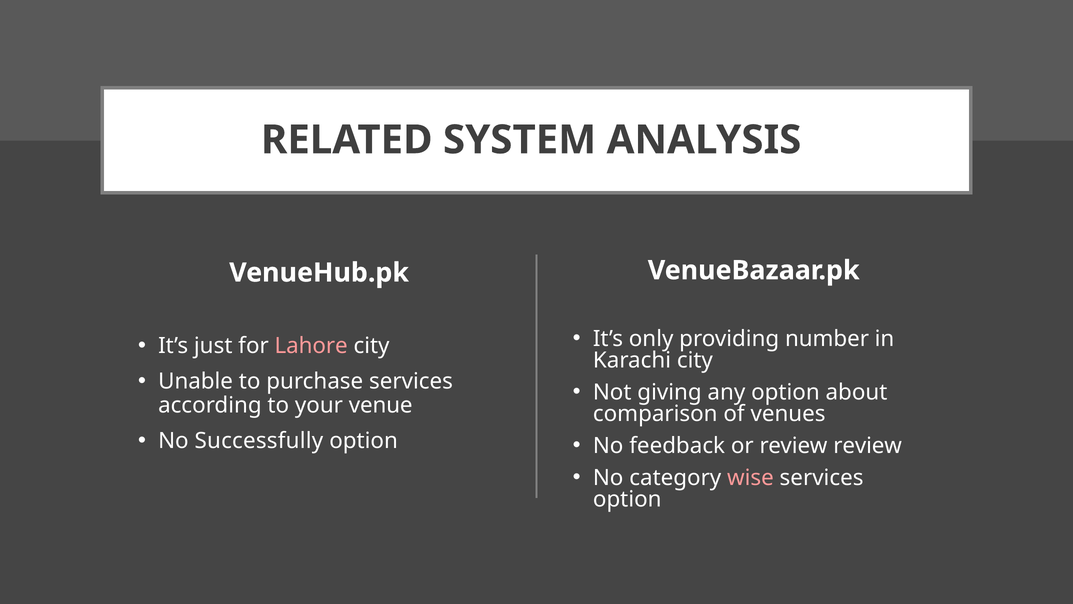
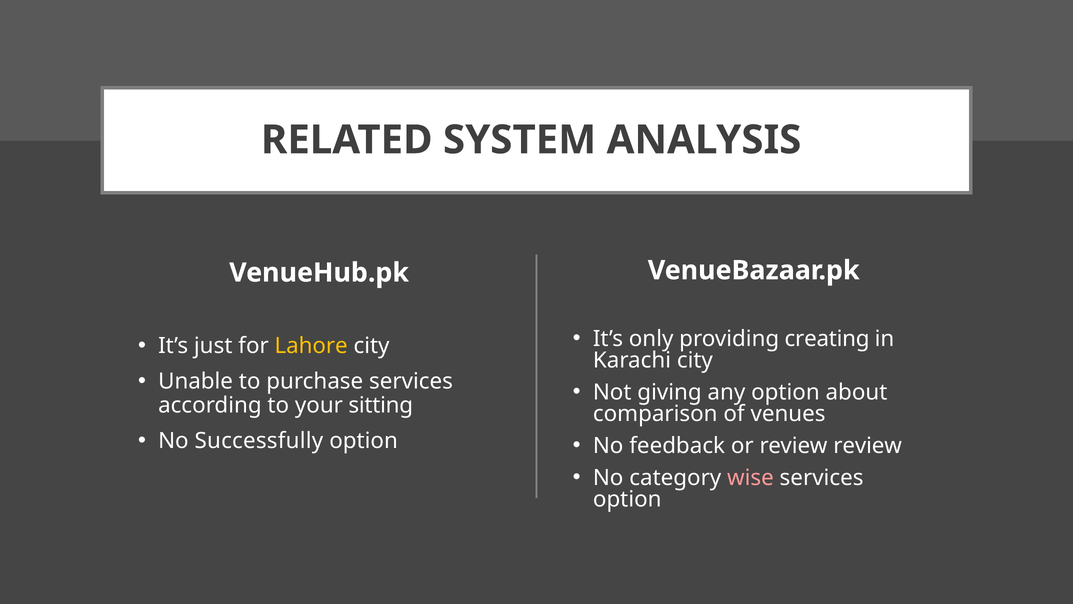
number: number -> creating (827, 339)
Lahore colour: pink -> yellow (311, 346)
venue: venue -> sitting (381, 405)
